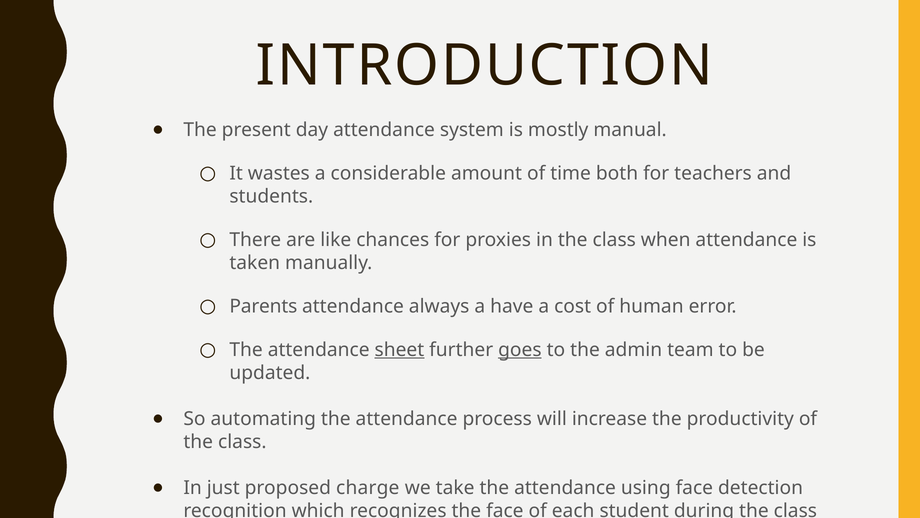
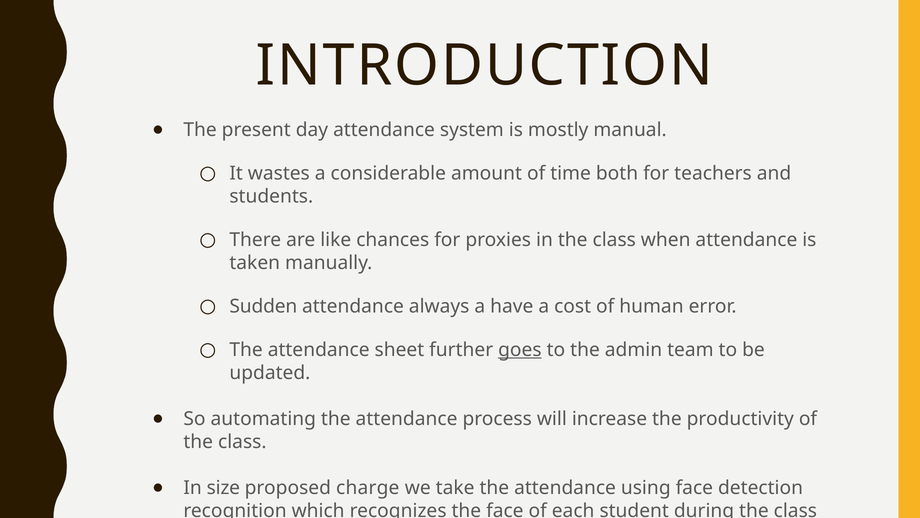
Parents: Parents -> Sudden (263, 306)
sheet underline: present -> none (399, 349)
just: just -> size (223, 488)
